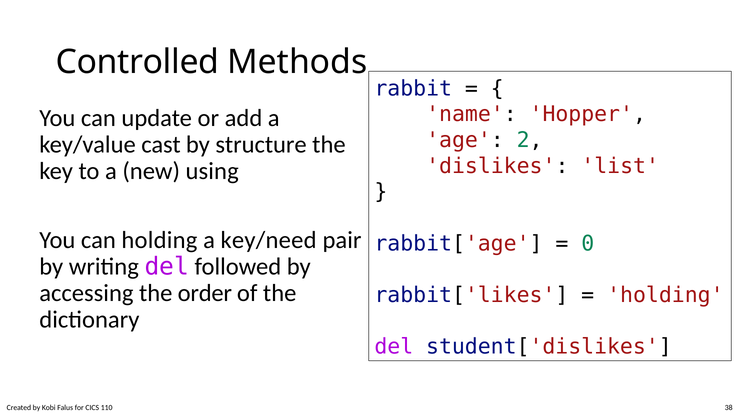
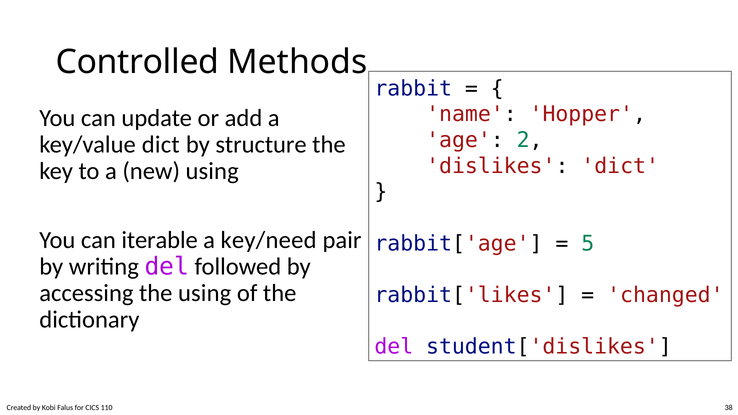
key/value cast: cast -> dict (161, 145)
dislikes list: list -> dict (620, 166)
can holding: holding -> iterable (160, 240)
0: 0 -> 5 (588, 244)
the order: order -> using (205, 293)
holding: holding -> changed (665, 295)
